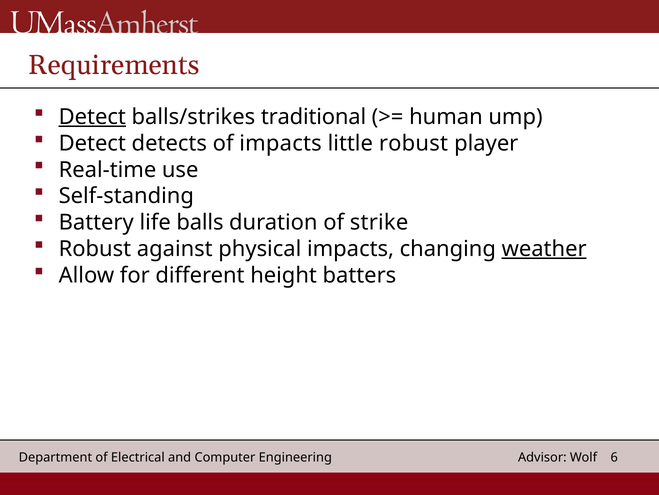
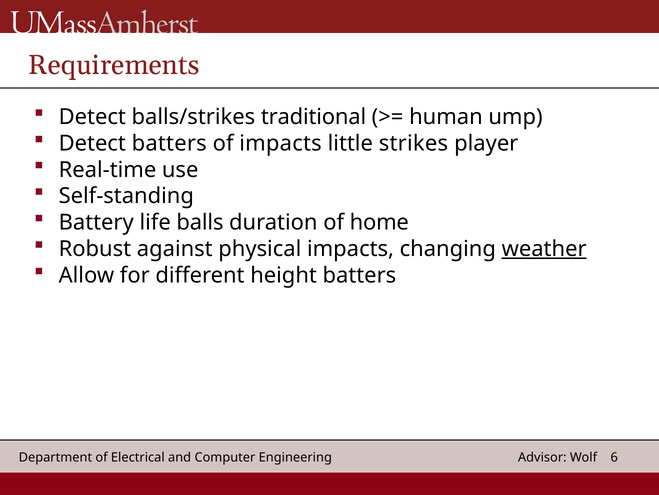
Detect underline: present -> none (92, 117)
Detect detects: detects -> batters (169, 143)
little robust: robust -> strikes (413, 143)
strike: strike -> home (379, 222)
